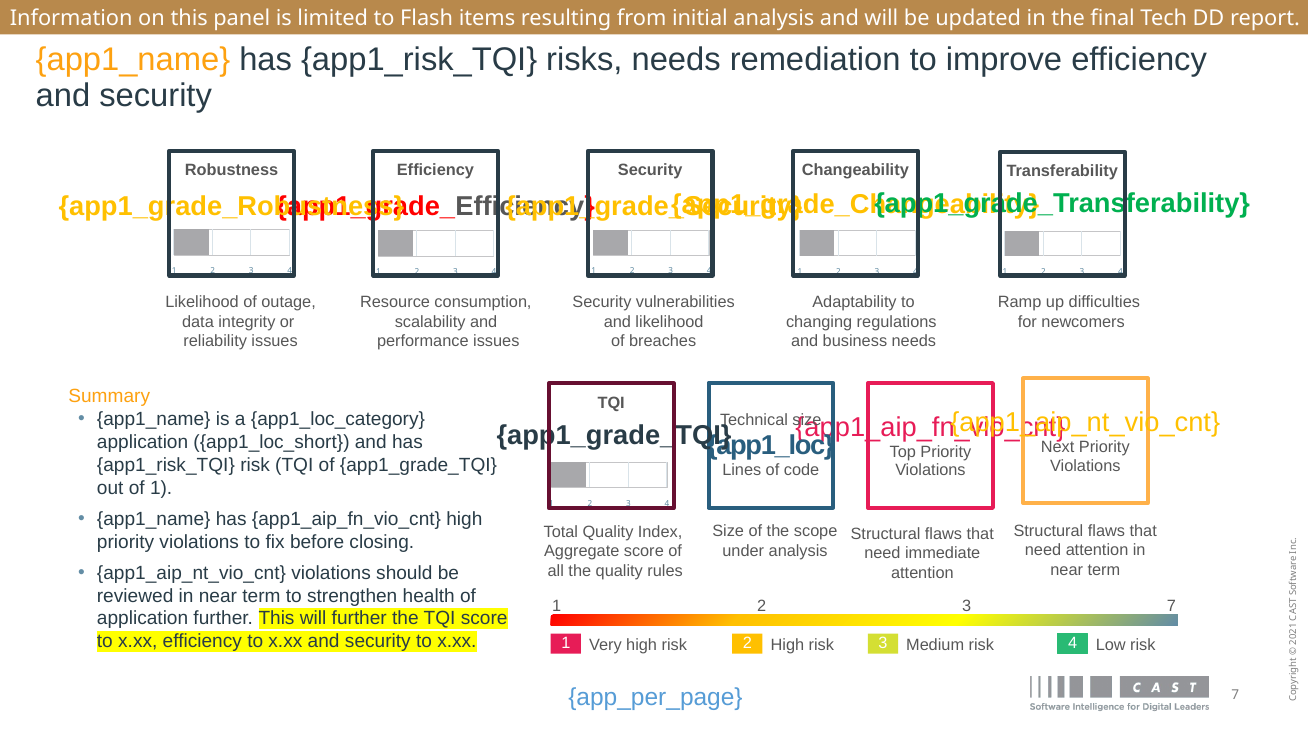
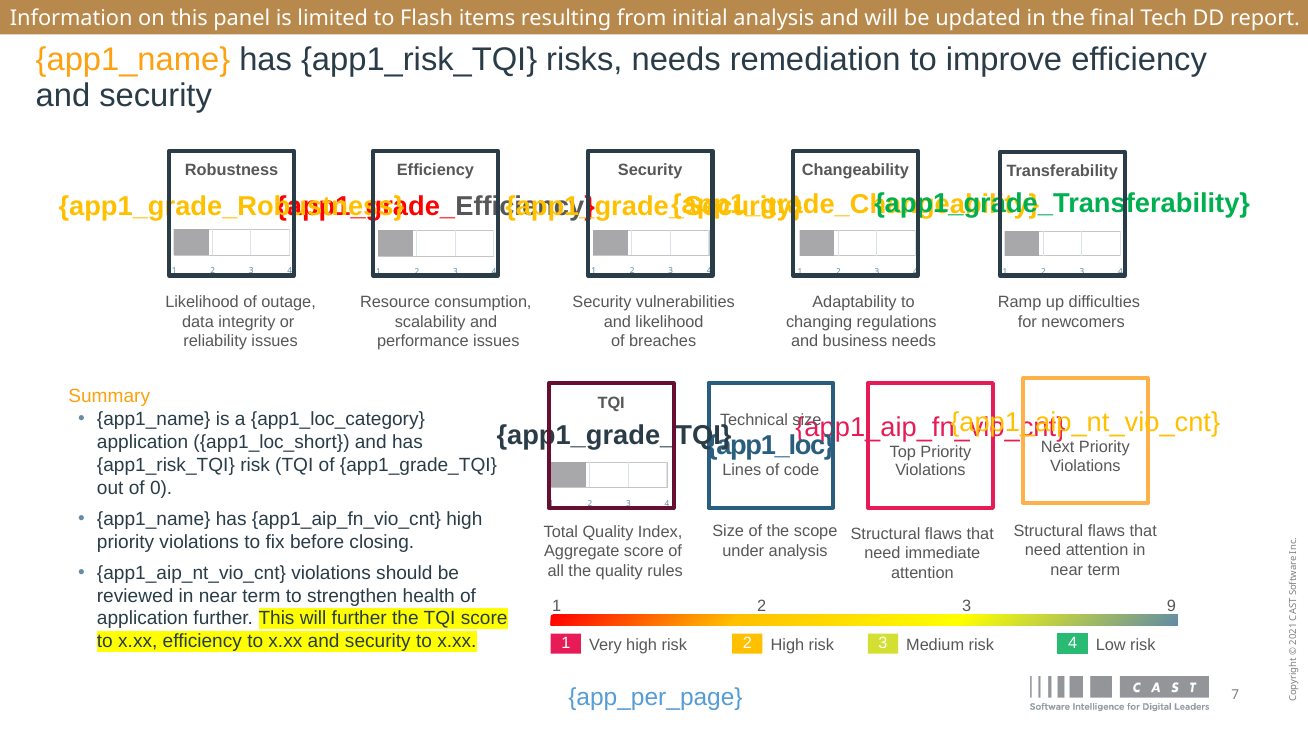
of 1: 1 -> 0 (161, 488)
1 7: 7 -> 9 (1171, 606)
